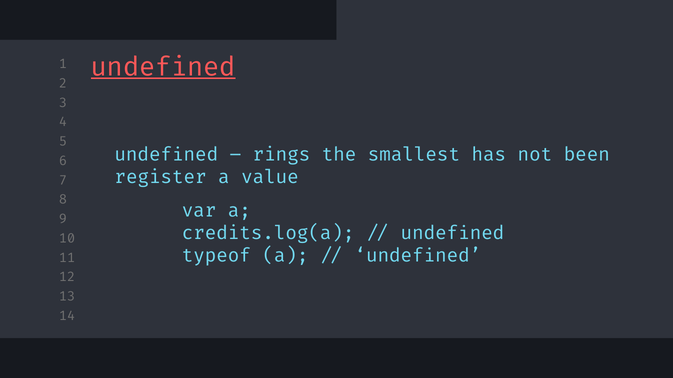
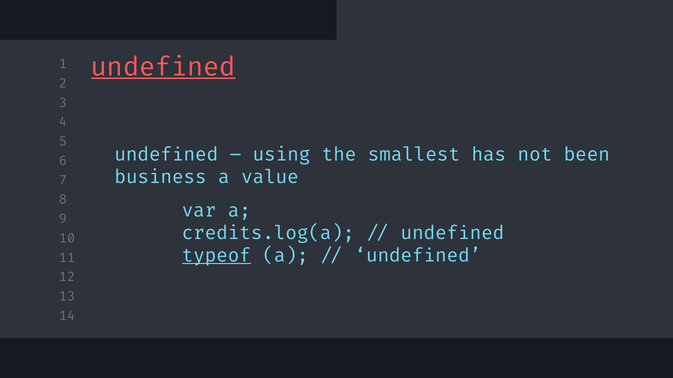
rings: rings -> using (281, 155)
register: register -> business (161, 177)
typeof underline: none -> present (216, 256)
